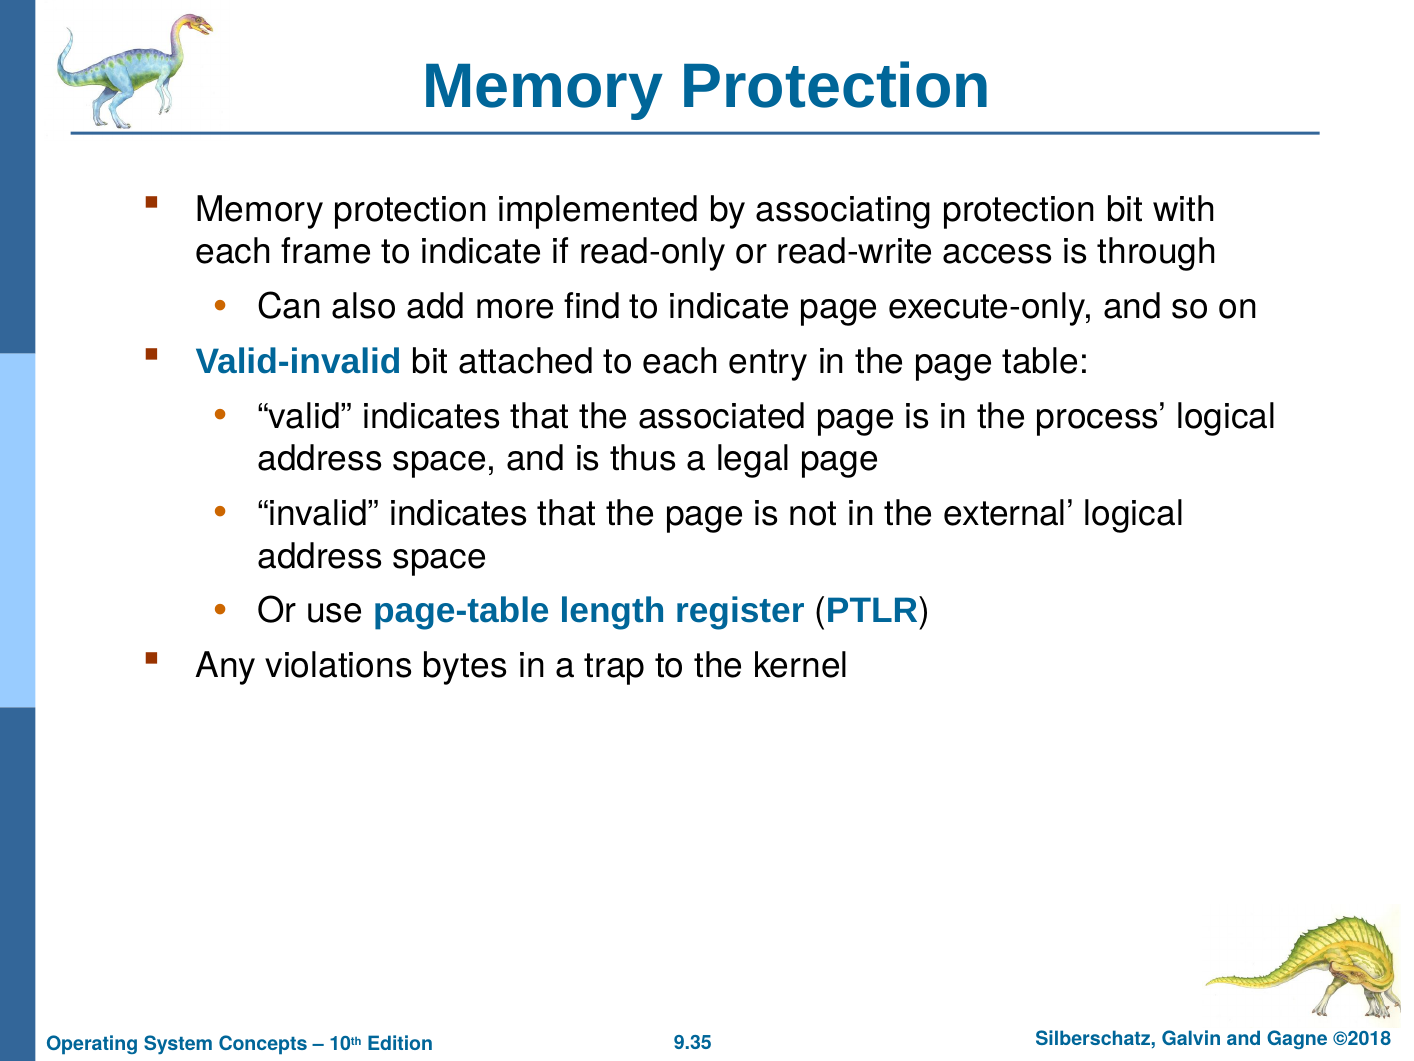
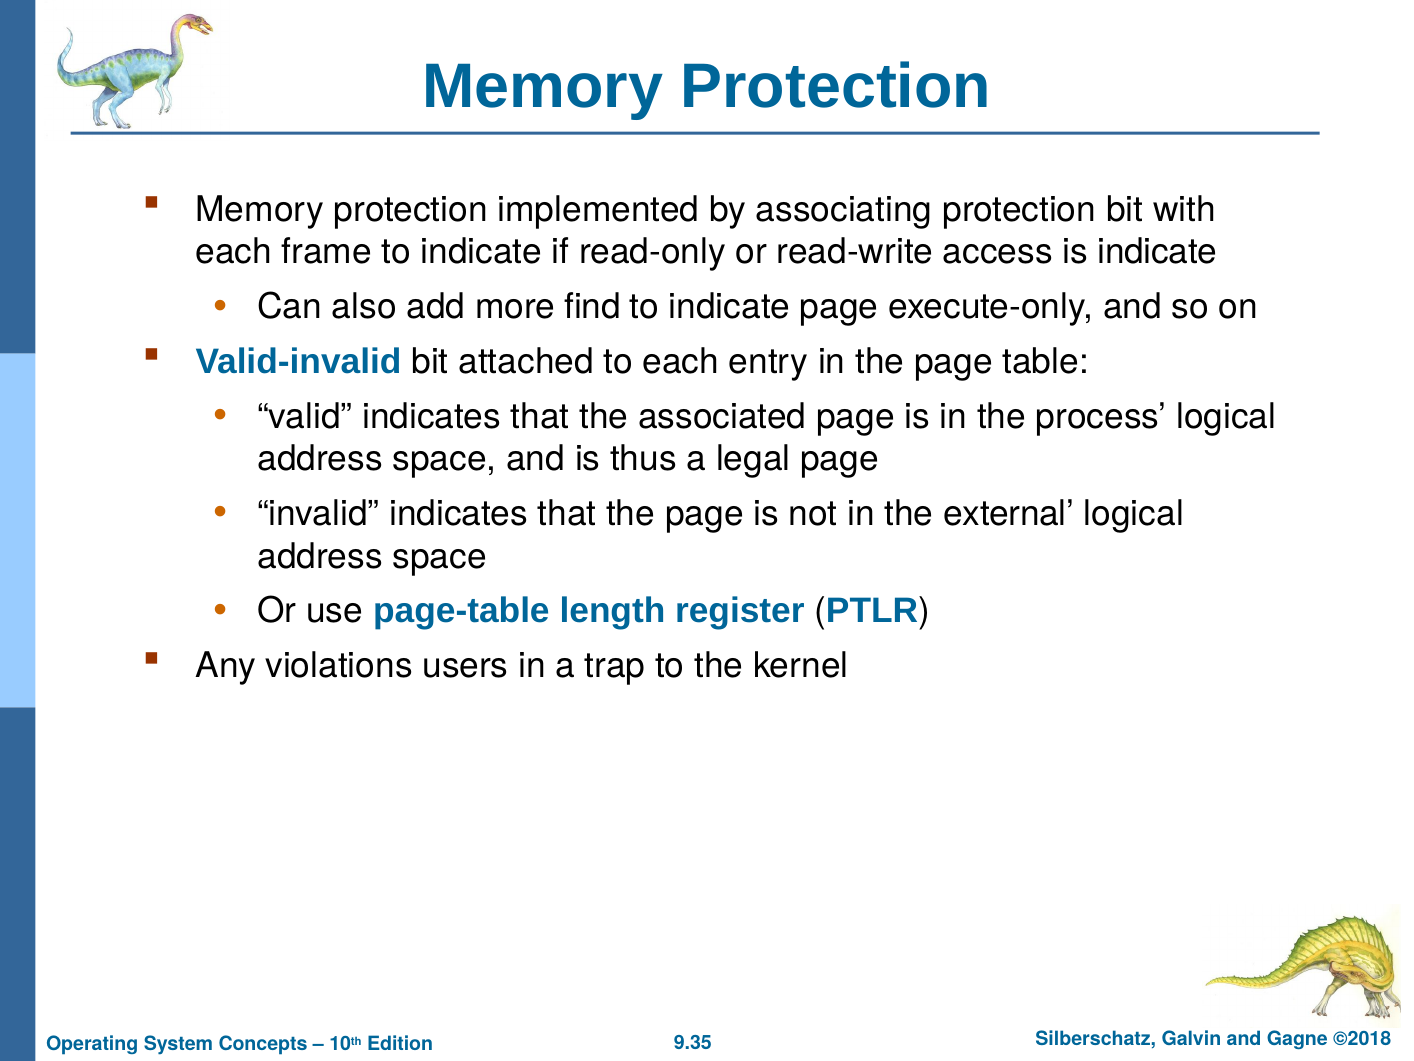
is through: through -> indicate (1157, 252)
bytes: bytes -> users (466, 666)
